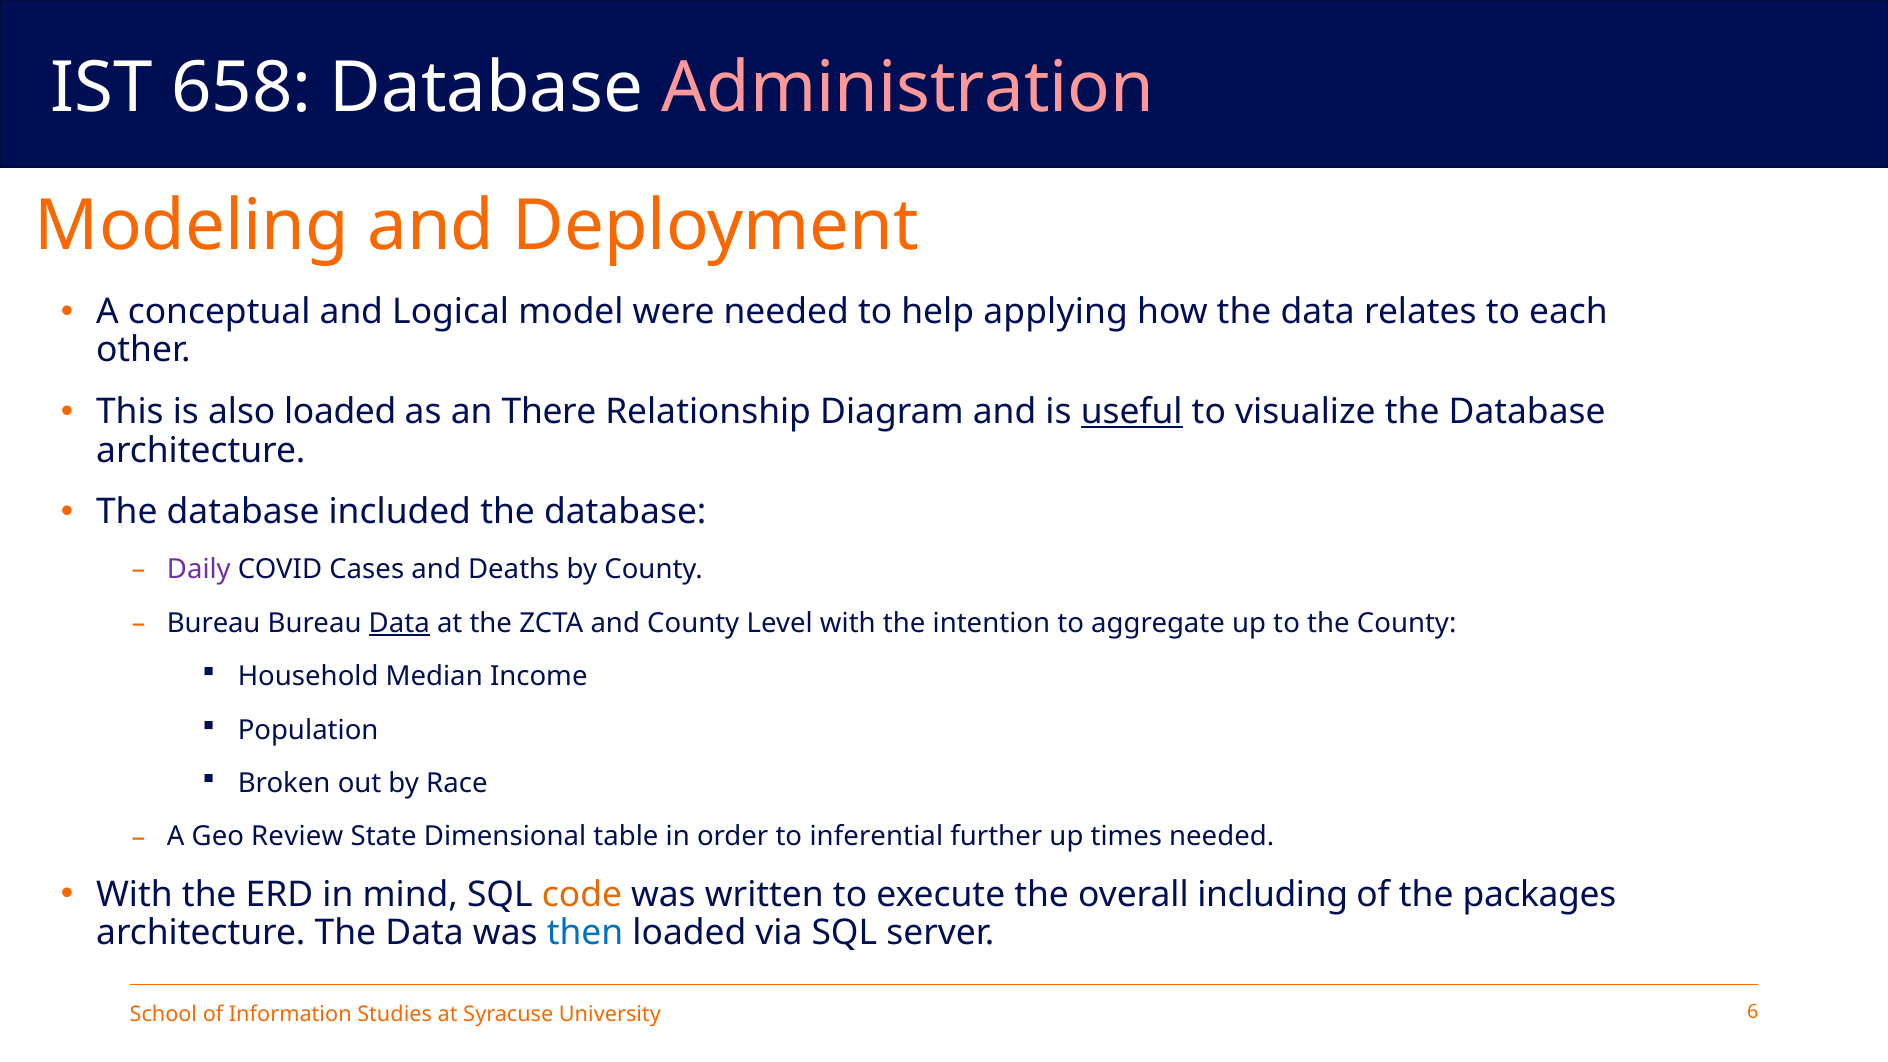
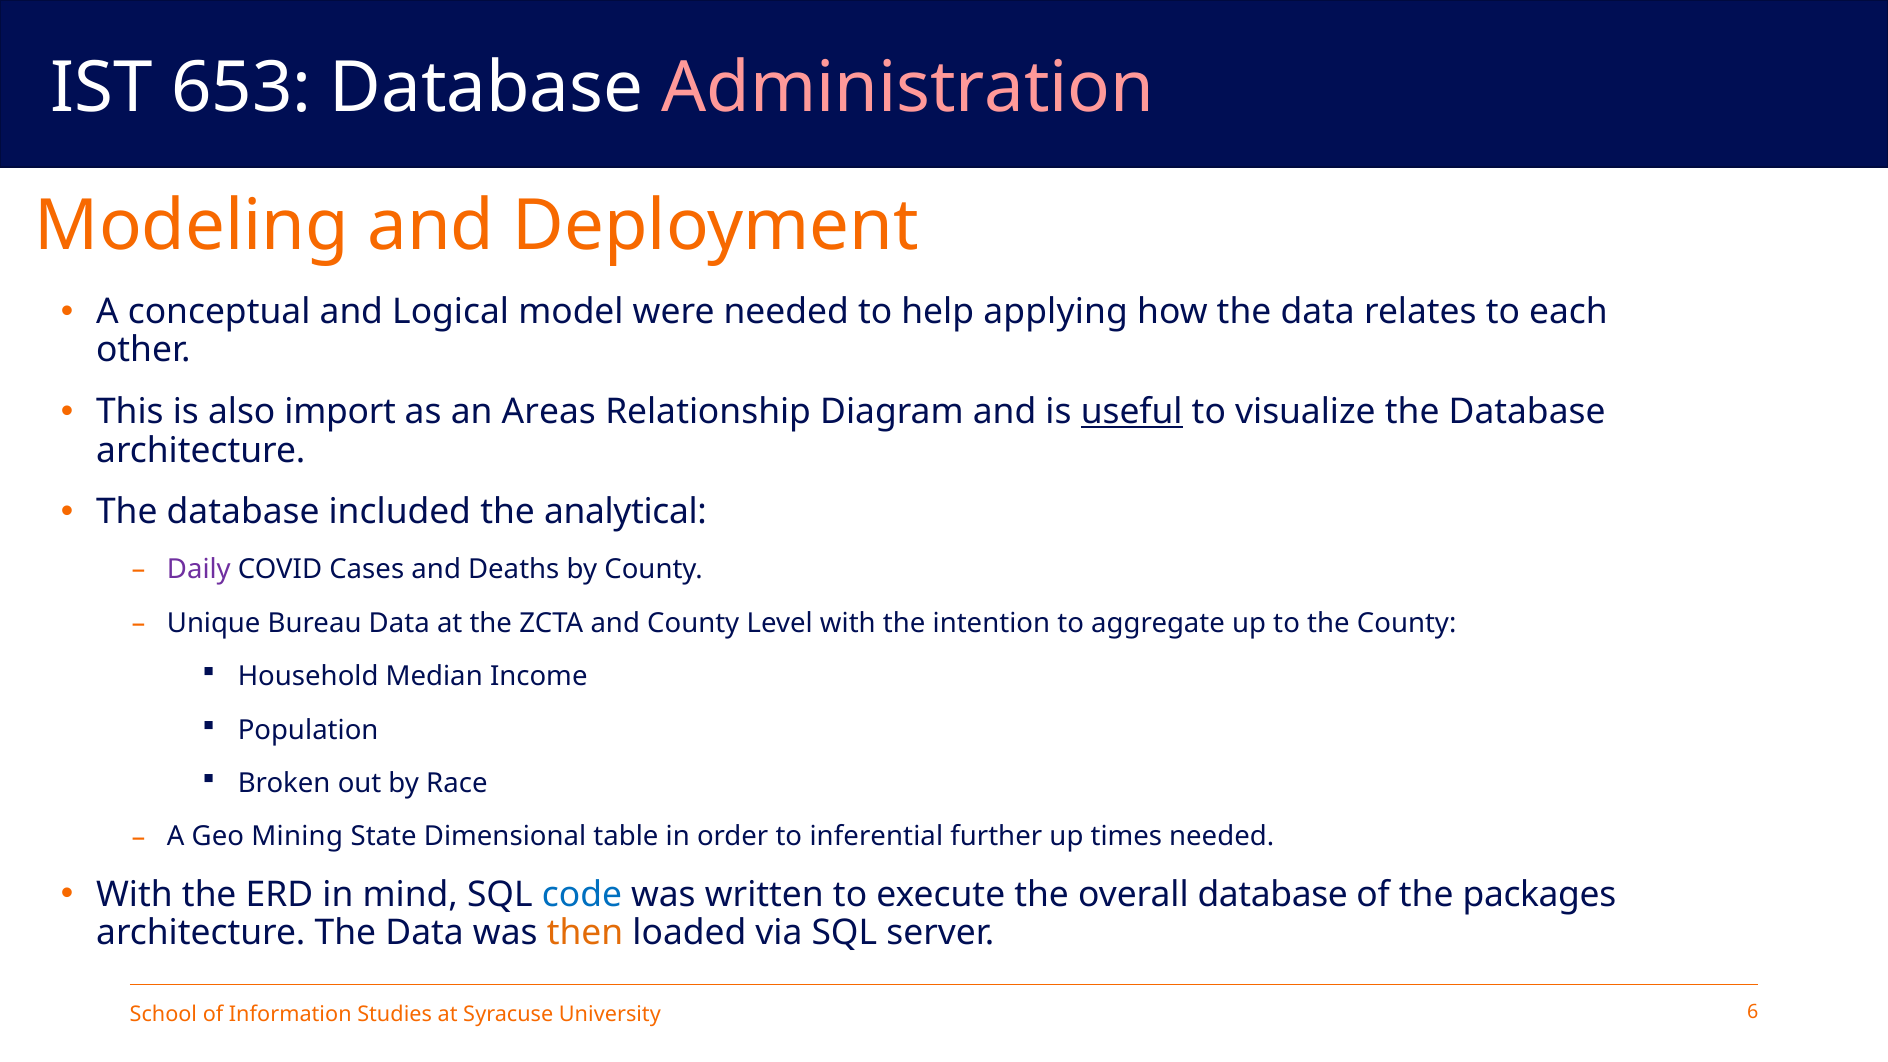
658: 658 -> 653 (241, 88)
also loaded: loaded -> import (340, 412)
There: There -> Areas (549, 412)
included the database: database -> analytical (625, 512)
Bureau: Bureau -> Unique (214, 623)
Data underline: present -> none (399, 623)
Review: Review -> Mining (297, 837)
code colour: orange -> blue (582, 894)
overall including: including -> database (1273, 894)
then colour: blue -> orange (585, 933)
